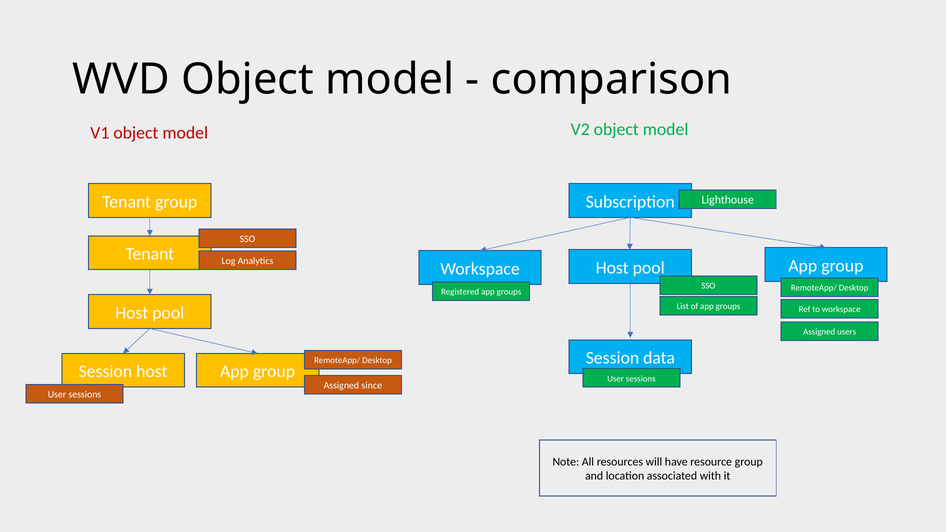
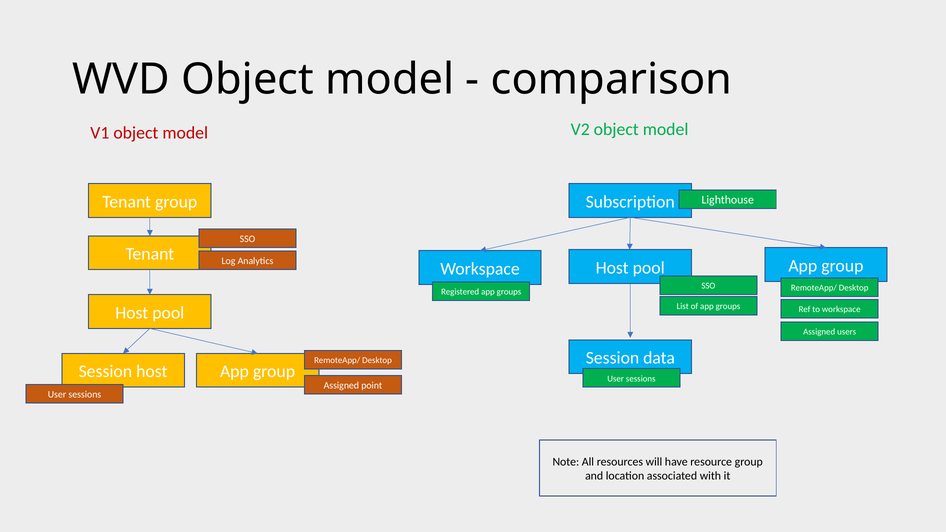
since: since -> point (372, 385)
